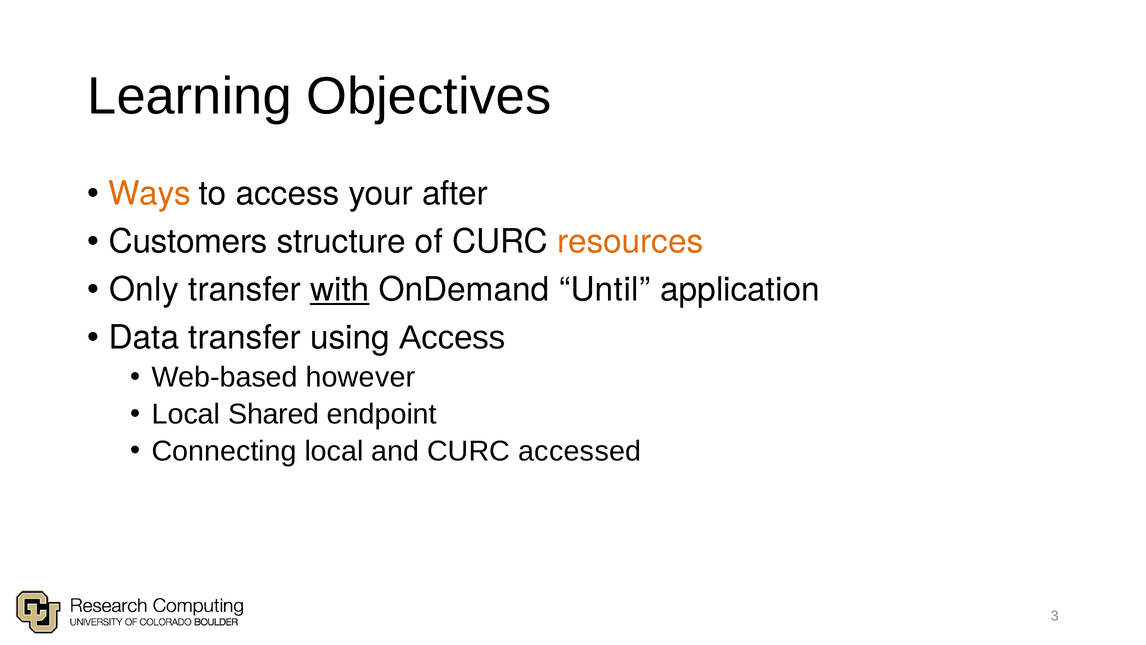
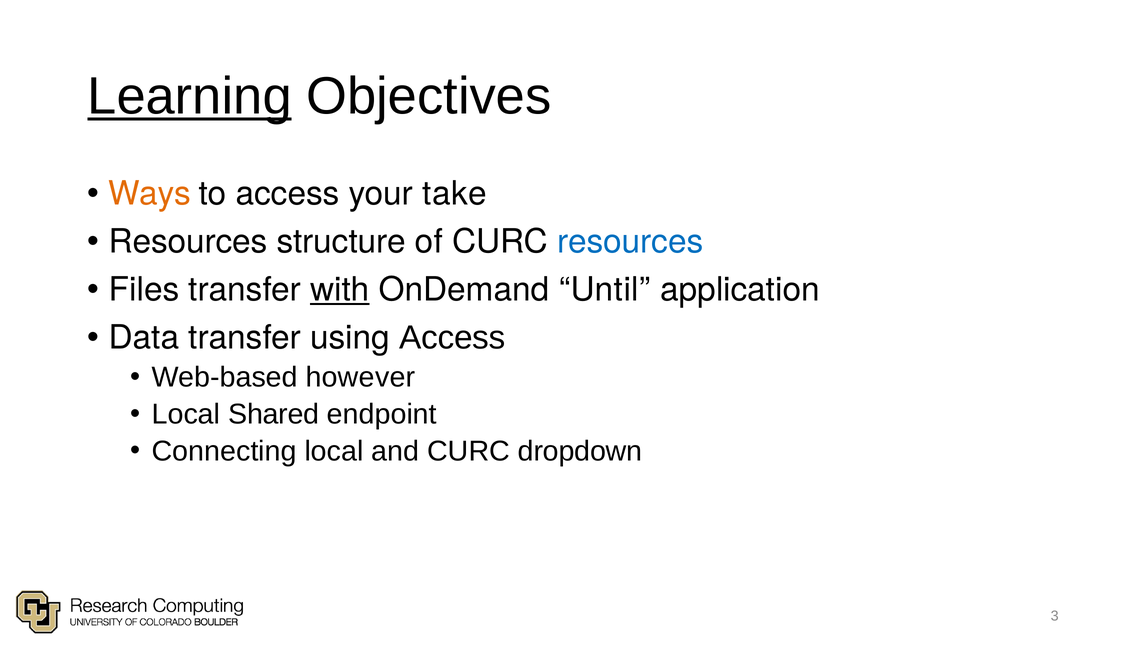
Learning underline: none -> present (190, 96)
after: after -> take (455, 194)
Customers: Customers -> Resources (188, 242)
resources colour: orange -> blue (630, 242)
Only: Only -> Files (144, 290)
accessed: accessed -> dropdown (580, 451)
